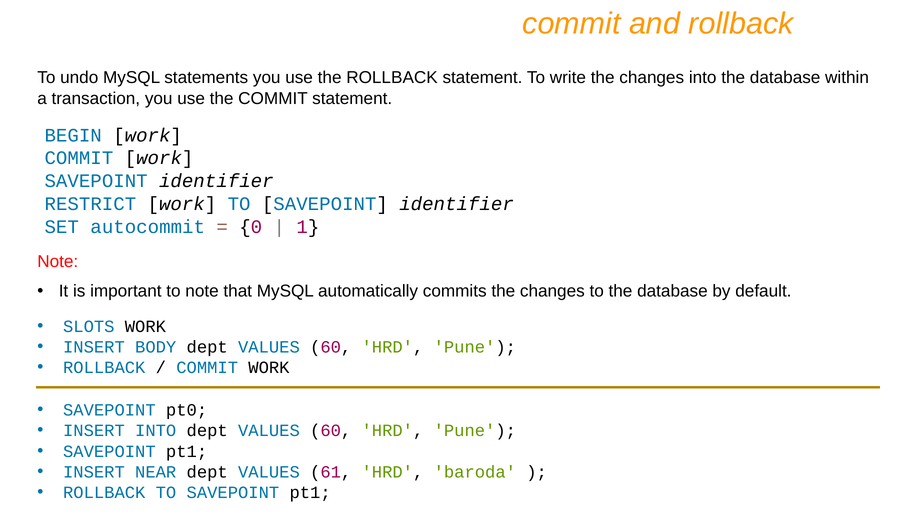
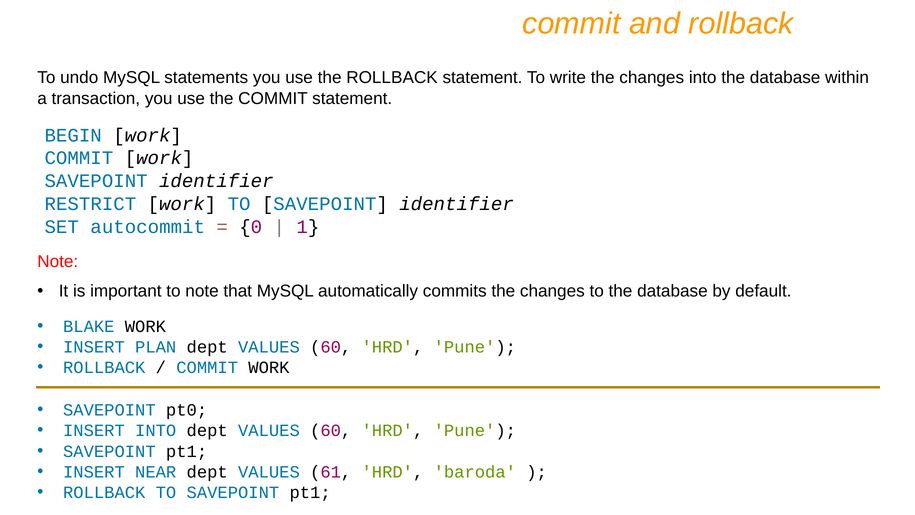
SLOTS: SLOTS -> BLAKE (89, 326)
BODY: BODY -> PLAN (156, 347)
